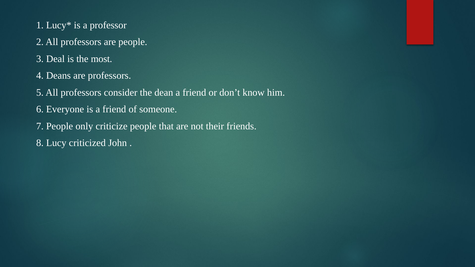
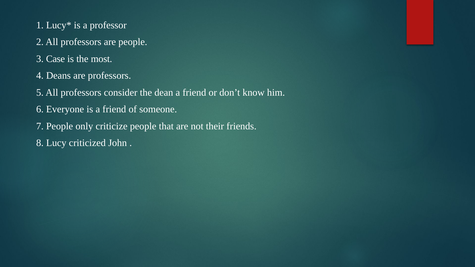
Deal: Deal -> Case (55, 59)
